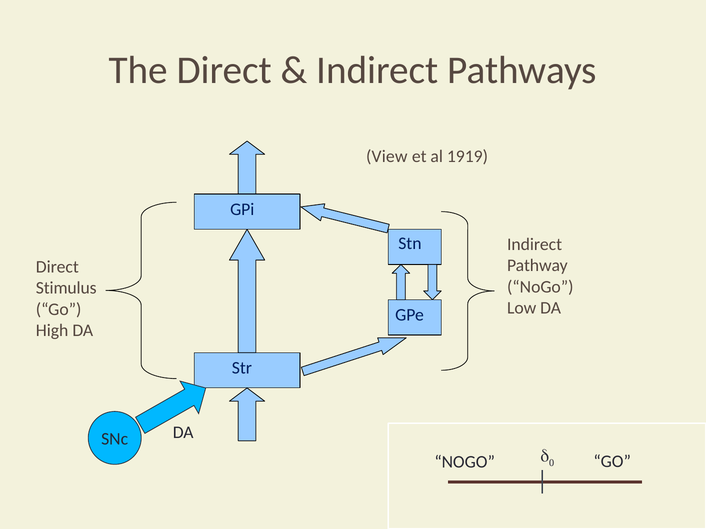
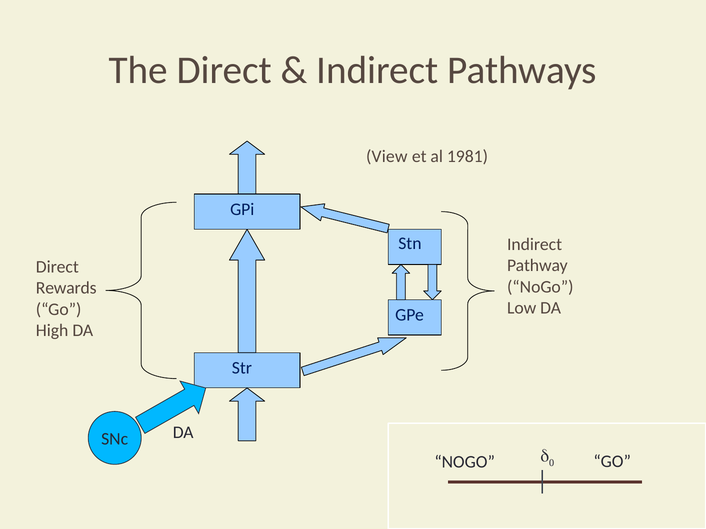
1919: 1919 -> 1981 (467, 156)
Stimulus: Stimulus -> Rewards (66, 288)
